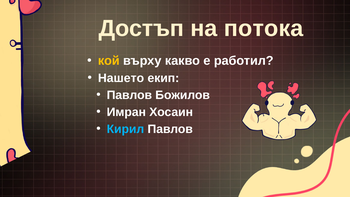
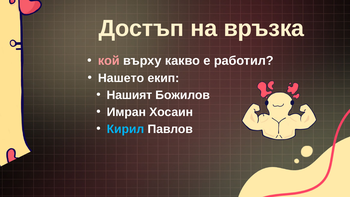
потока: потока -> връзка (264, 29)
кой colour: yellow -> pink (109, 61)
Павлов: Павлов -> Нашият (129, 95)
